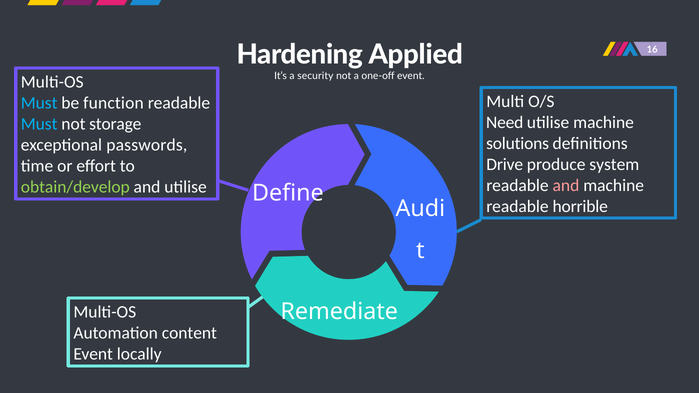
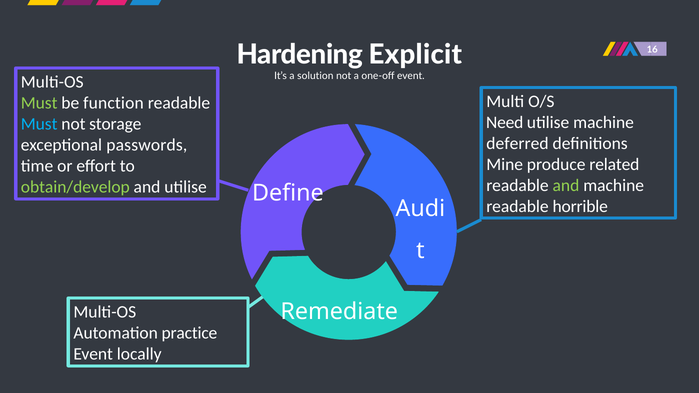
Applied: Applied -> Explicit (416, 55)
security: security -> solution (315, 76)
Must colour: light blue -> light green (39, 103)
solutions: solutions -> deferred (517, 144)
Drive: Drive -> Mine (505, 165)
system: system -> related (614, 165)
and colour: pink -> light green (566, 186)
content: content -> practice (189, 333)
